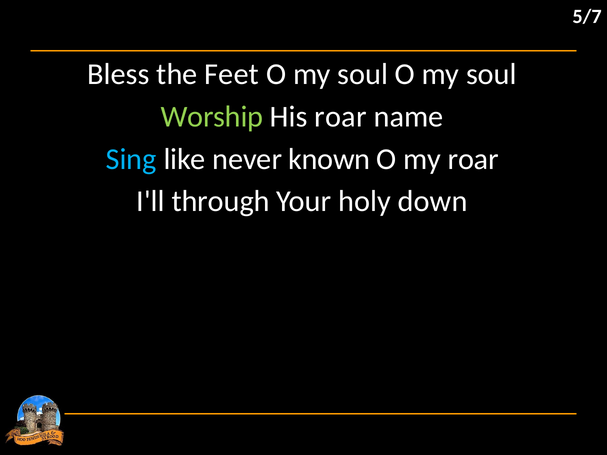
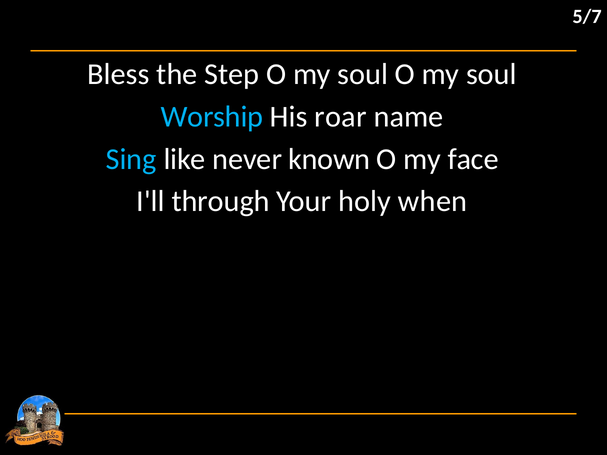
Feet: Feet -> Step (232, 74)
Worship colour: light green -> light blue (212, 117)
my roar: roar -> face (473, 159)
down: down -> when (433, 202)
